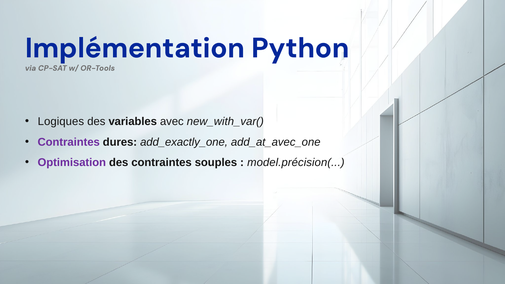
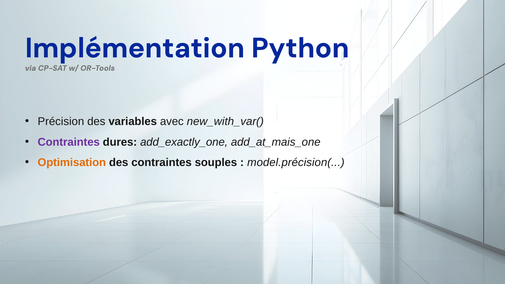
Logiques: Logiques -> Précision (61, 122)
add_at_avec_one: add_at_avec_one -> add_at_mais_one (276, 142)
Optimisation colour: purple -> orange (72, 162)
